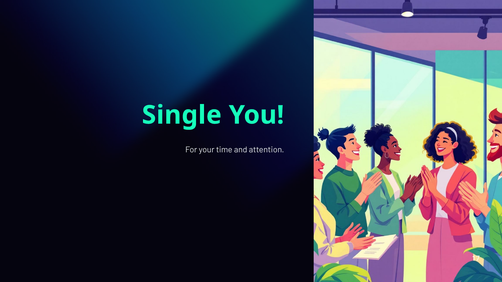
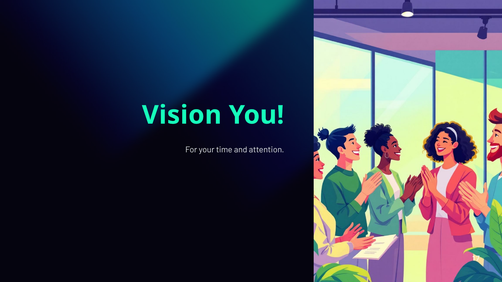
Single: Single -> Vision (182, 115)
